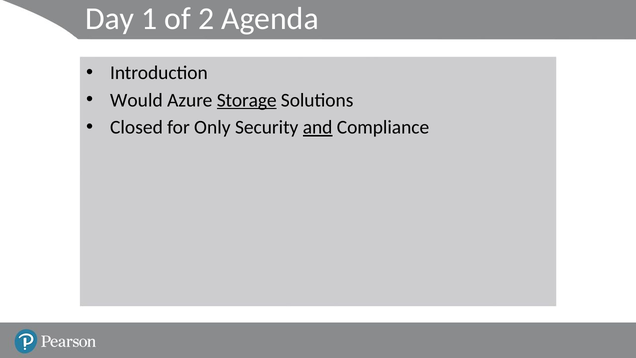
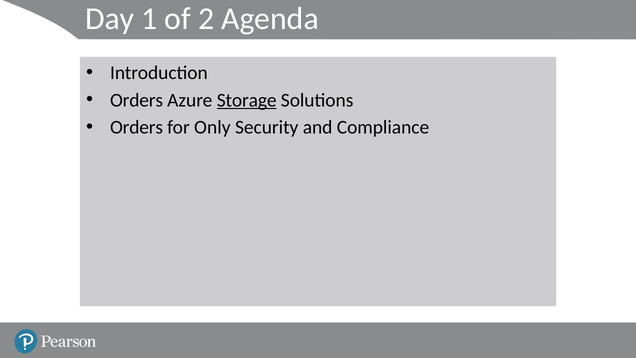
Would: Would -> Orders (137, 100)
Closed: Closed -> Orders (137, 127)
and underline: present -> none (318, 127)
